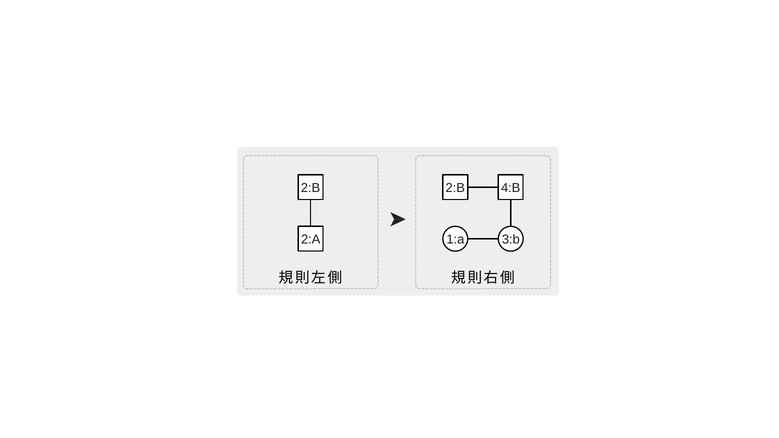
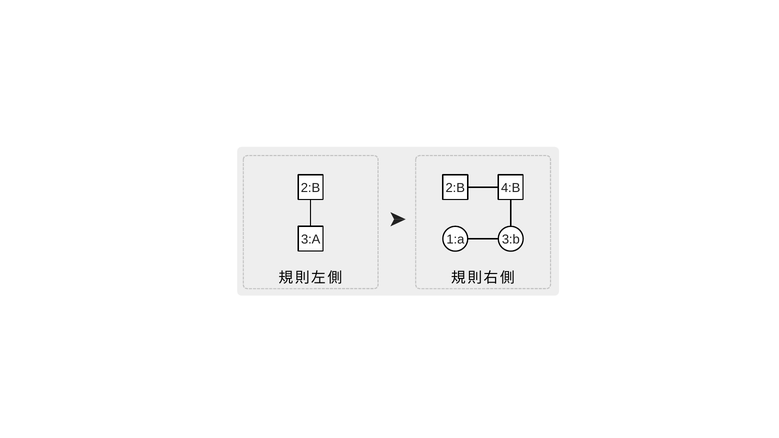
2:A: 2:A -> 3:A (311, 240)
